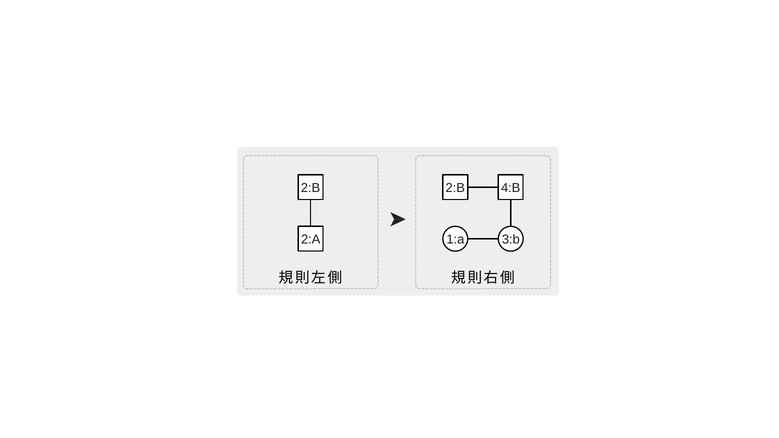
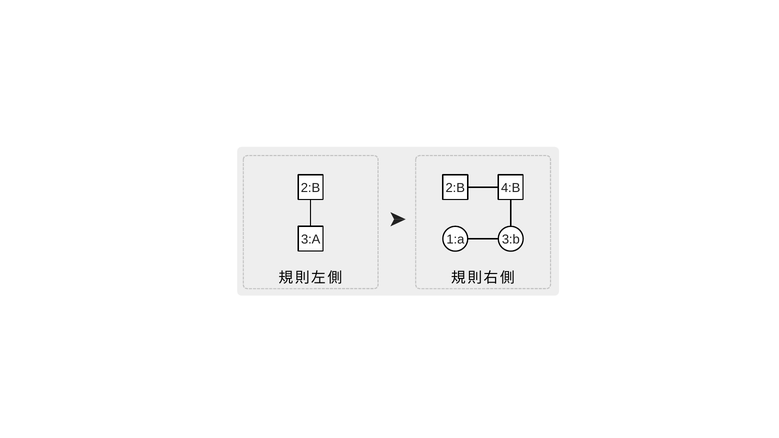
2:A: 2:A -> 3:A (311, 240)
